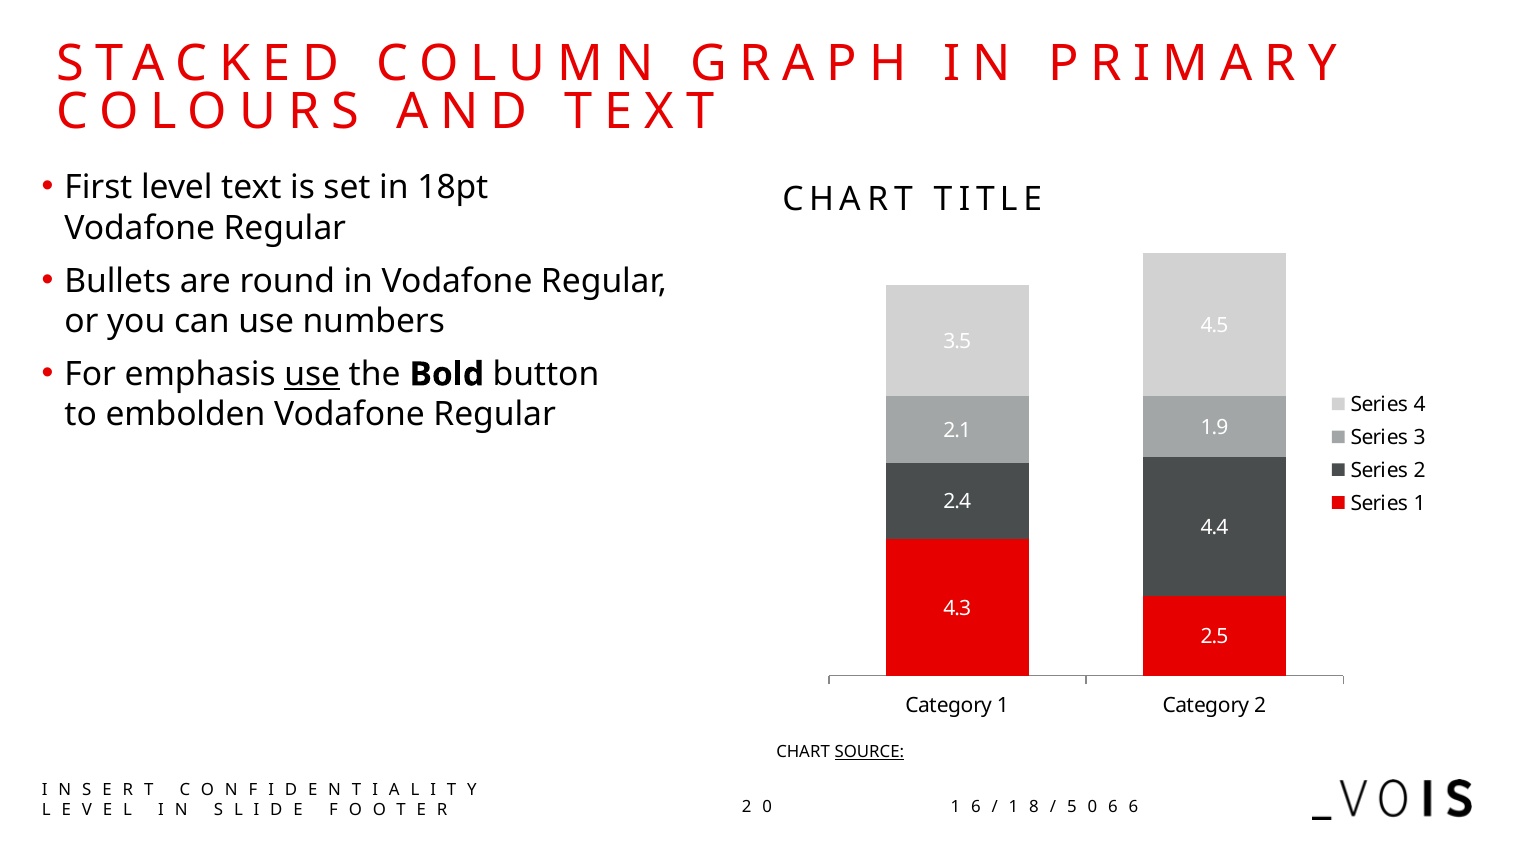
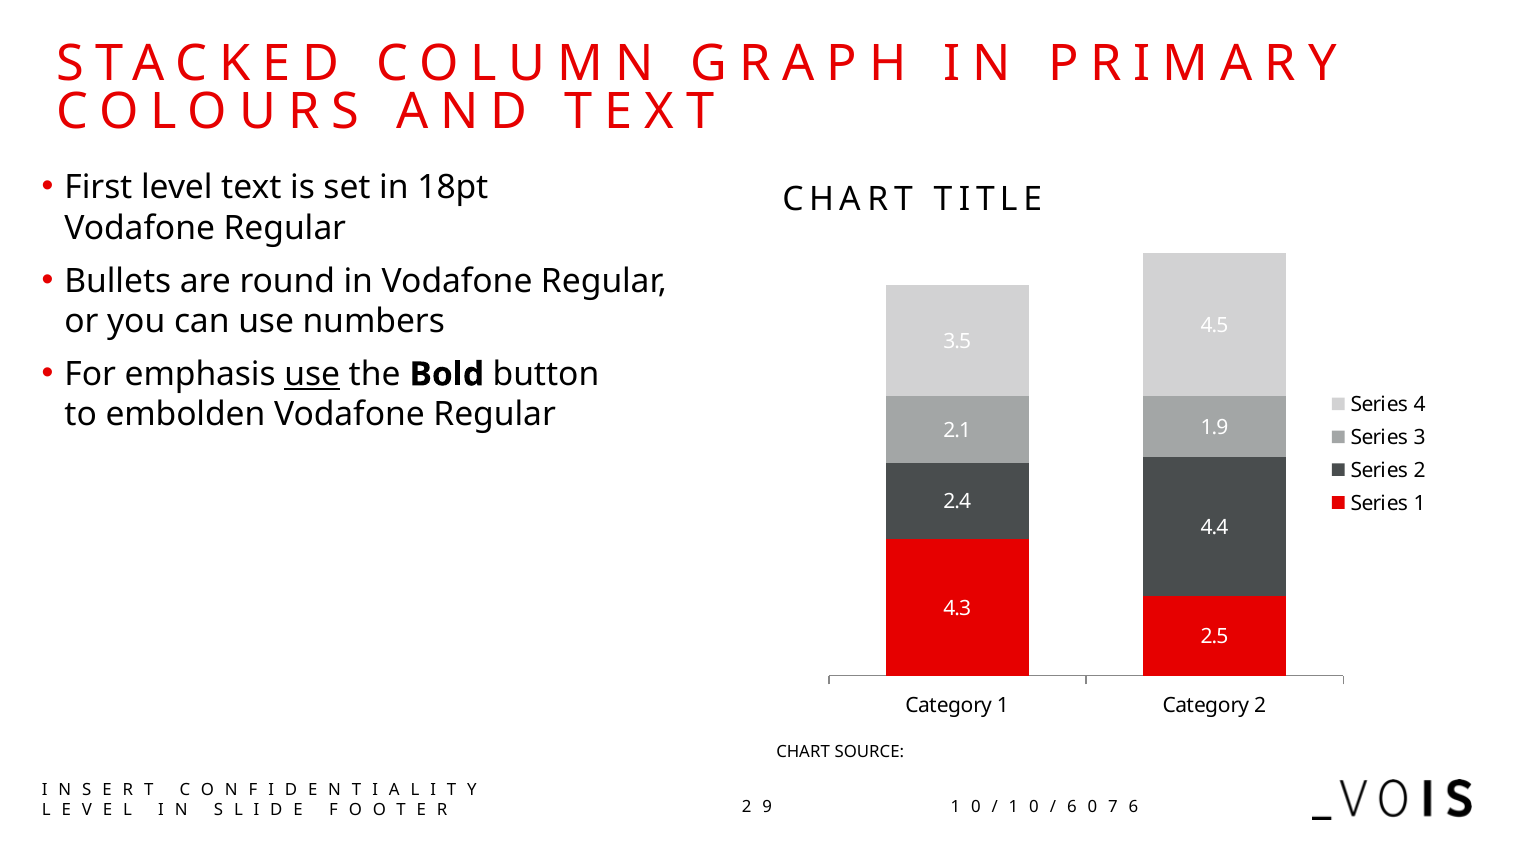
SOURCE underline: present -> none (869, 752)
2 0: 0 -> 9 (767, 808)
6: 6 -> 0 (976, 808)
8: 8 -> 0 (1034, 808)
5: 5 -> 6 (1072, 808)
6: 6 -> 7 (1113, 808)
